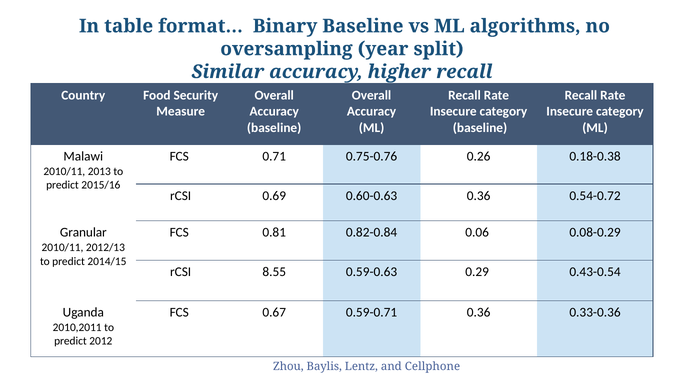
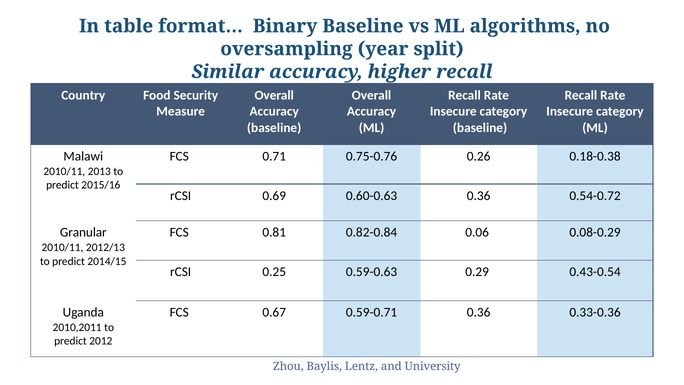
8.55: 8.55 -> 0.25 (274, 272)
Cellphone: Cellphone -> University (433, 366)
